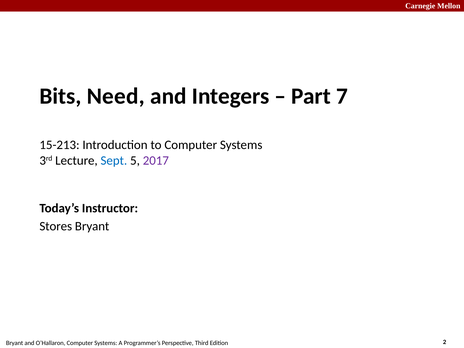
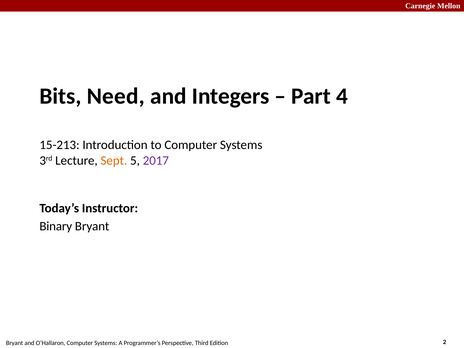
7: 7 -> 4 (342, 96)
Sept colour: blue -> orange (114, 160)
Stores: Stores -> Binary (56, 226)
